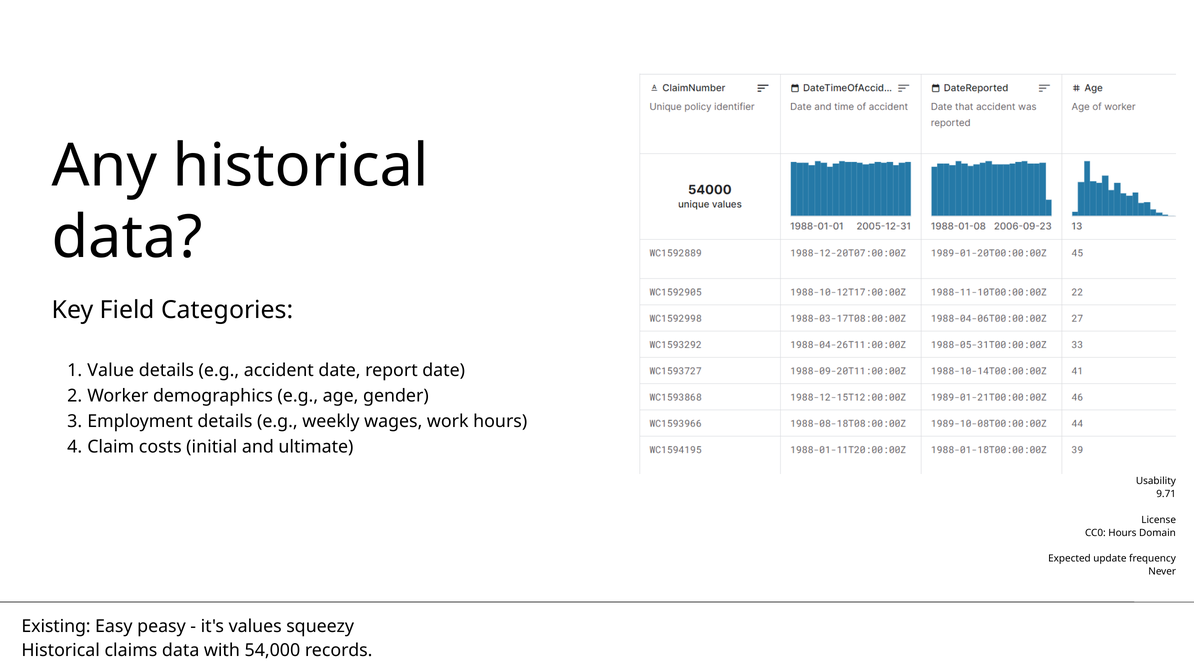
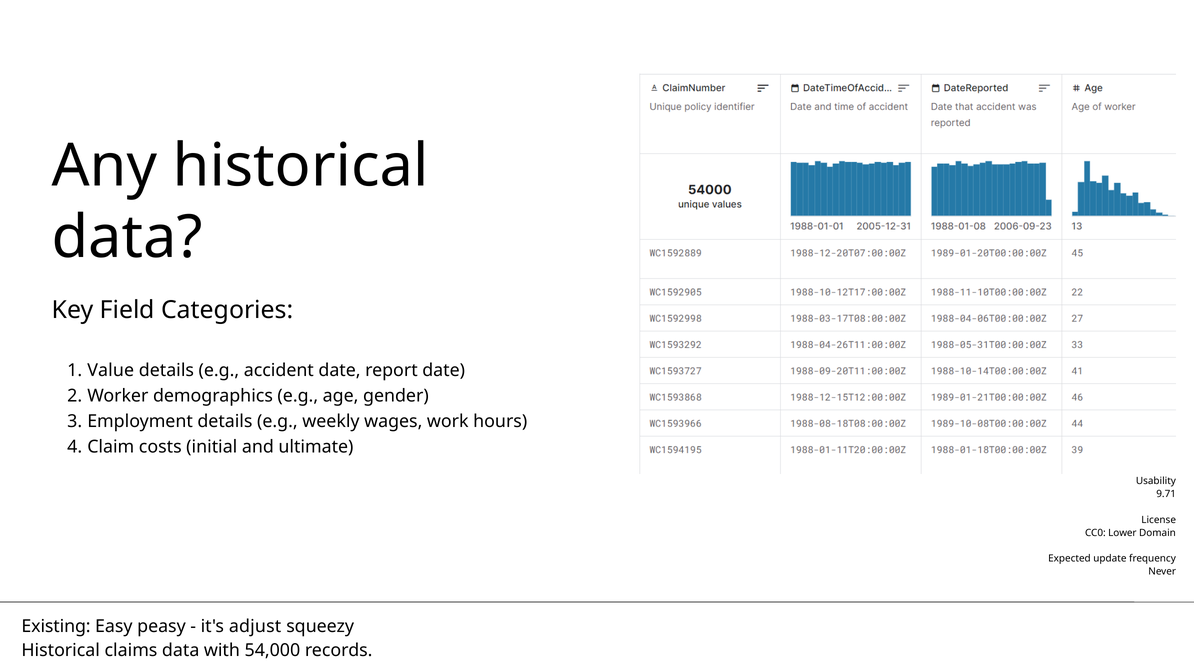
CC0 Hours: Hours -> Lower (1122, 533)
values: values -> adjust (255, 627)
